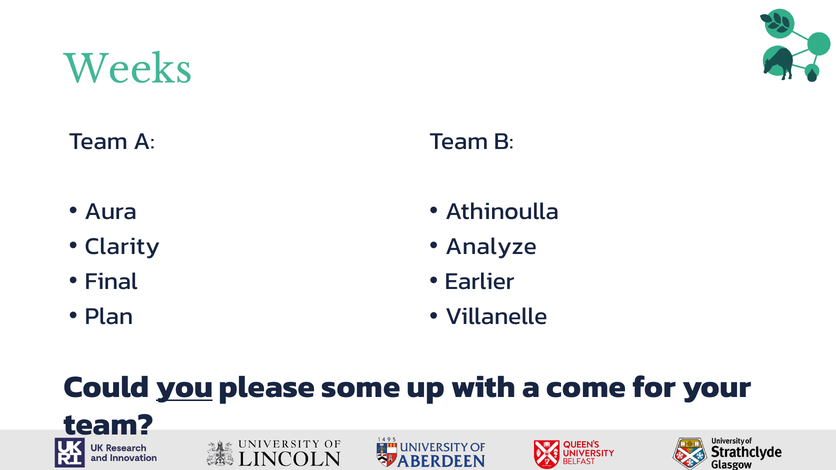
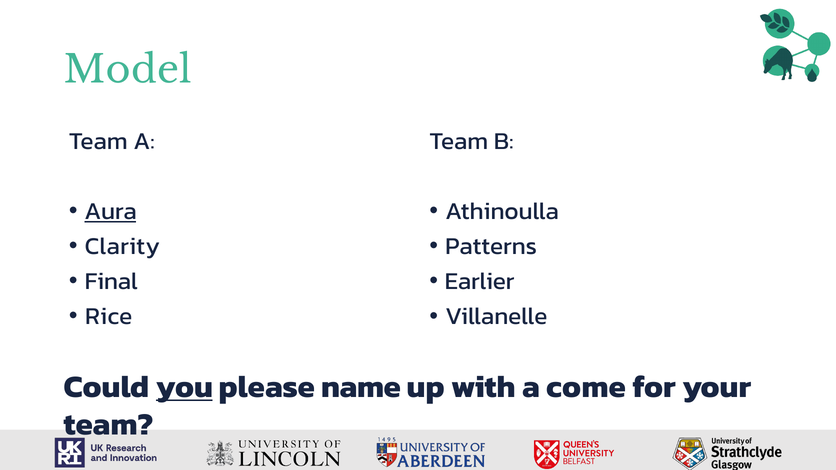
Weeks: Weeks -> Model (128, 70)
Aura underline: none -> present (111, 211)
Analyze: Analyze -> Patterns (491, 247)
Plan: Plan -> Rice (109, 316)
some: some -> name (361, 387)
